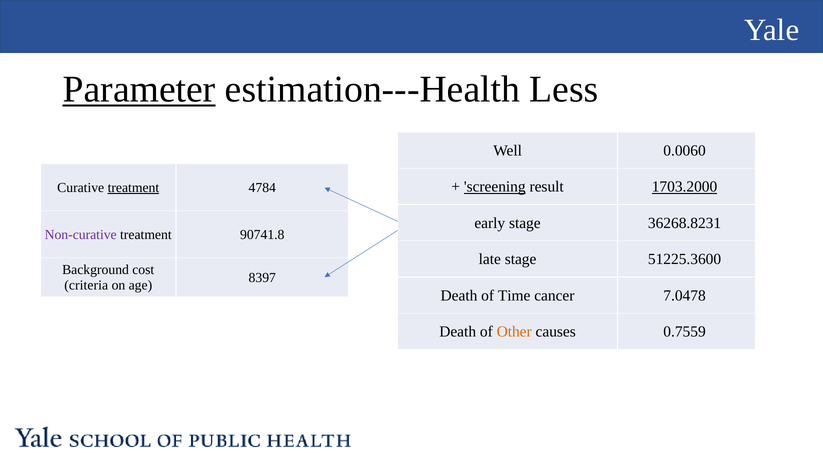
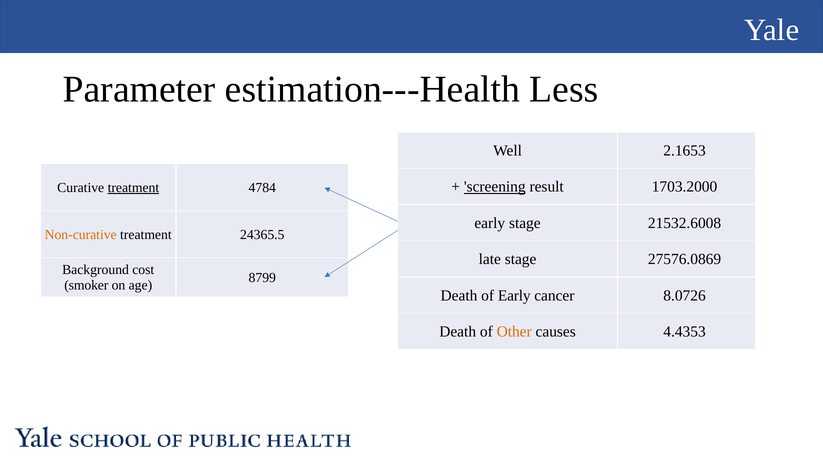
Parameter underline: present -> none (139, 89)
0.0060: 0.0060 -> 2.1653 (685, 150)
1703.2000 underline: present -> none (685, 187)
36268.8231: 36268.8231 -> 21532.6008 (685, 223)
Non-curative colour: purple -> orange (81, 234)
90741.8: 90741.8 -> 24365.5 (262, 234)
51225.3600: 51225.3600 -> 27576.0869 (685, 259)
8397: 8397 -> 8799 (262, 277)
criteria: criteria -> smoker (86, 285)
of Time: Time -> Early (514, 295)
7.0478: 7.0478 -> 8.0726 (685, 295)
0.7559: 0.7559 -> 4.4353 (685, 332)
